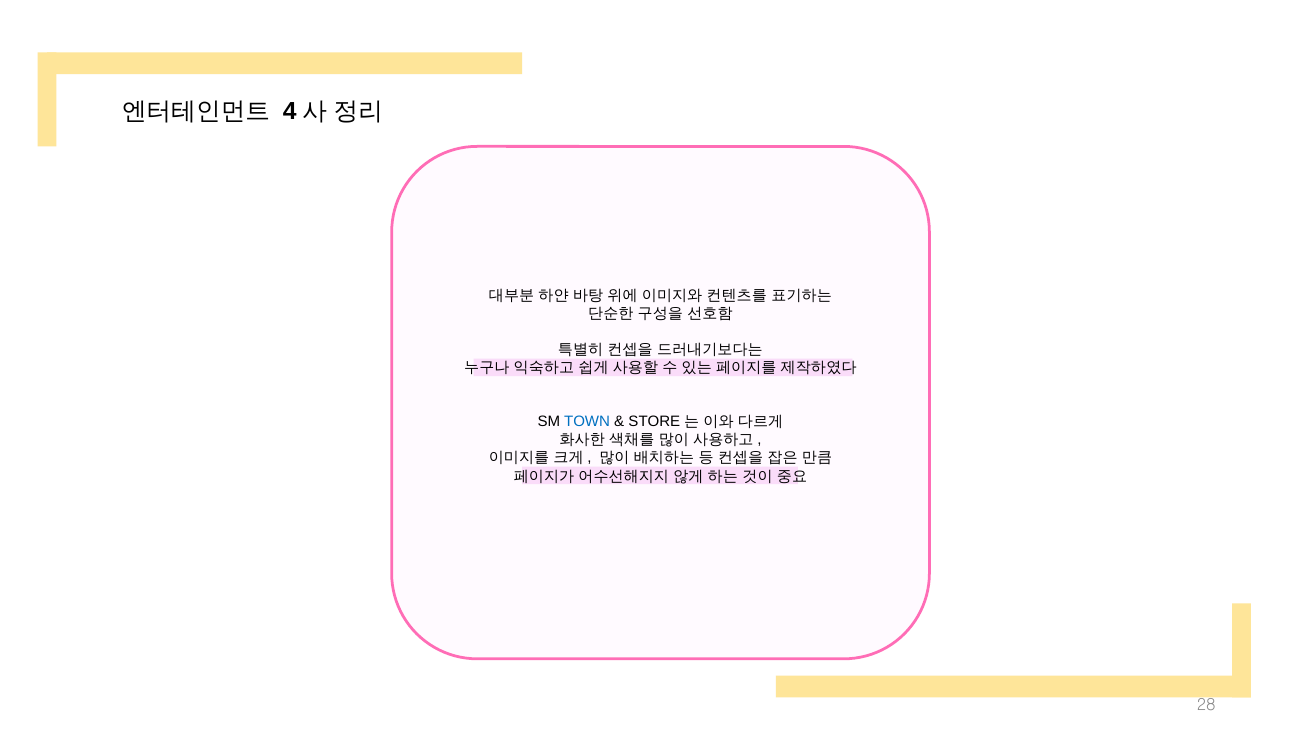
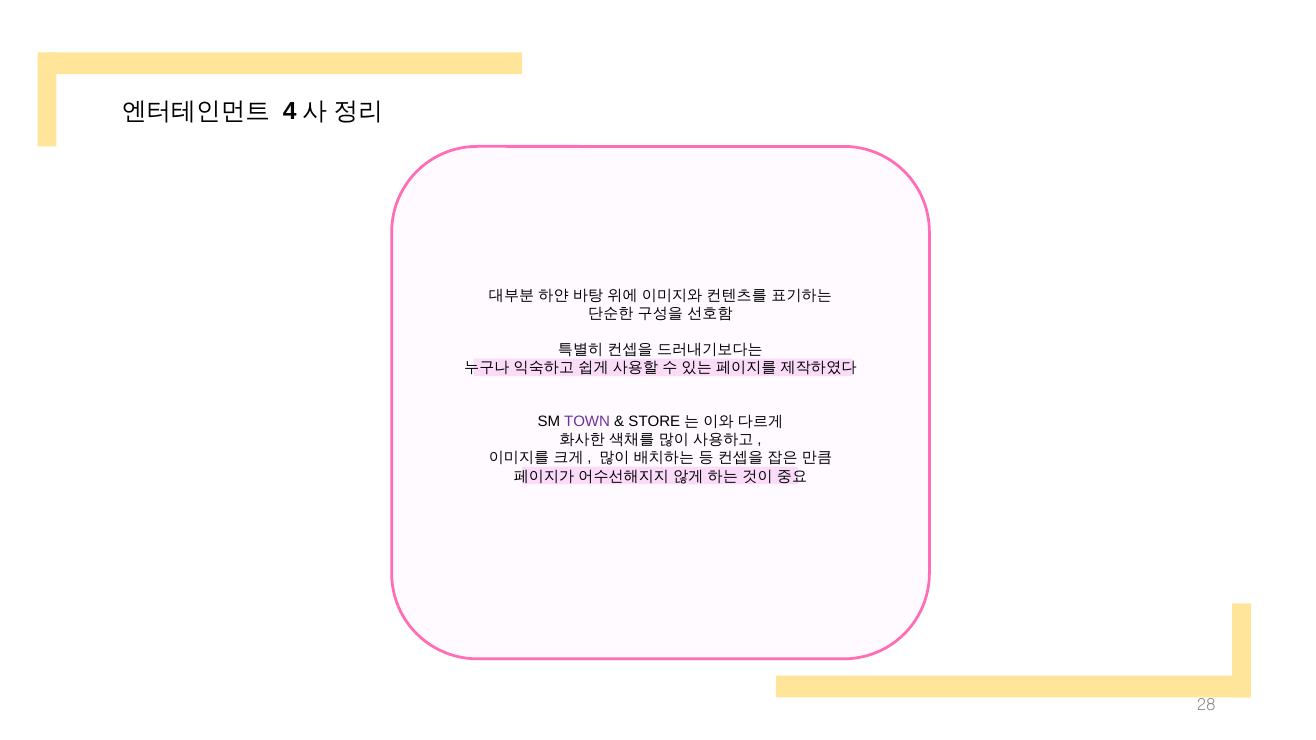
TOWN colour: blue -> purple (587, 422)
